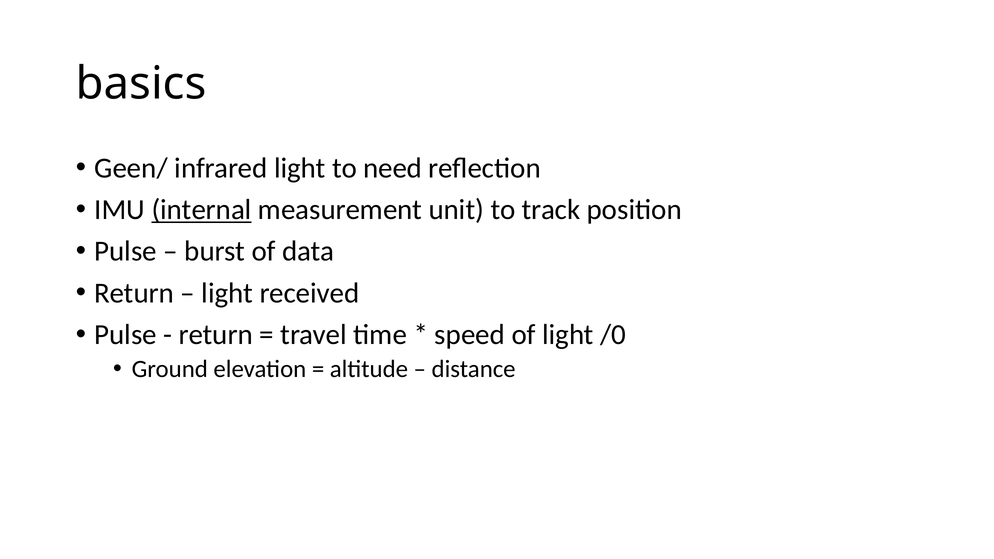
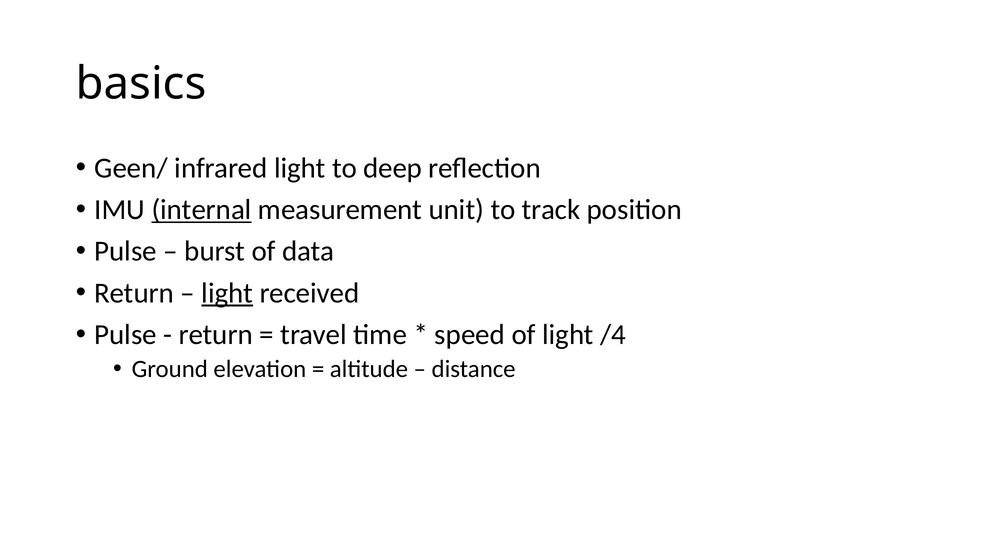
need: need -> deep (393, 168)
light underline: none -> present (227, 293)
/0: /0 -> /4 (613, 335)
